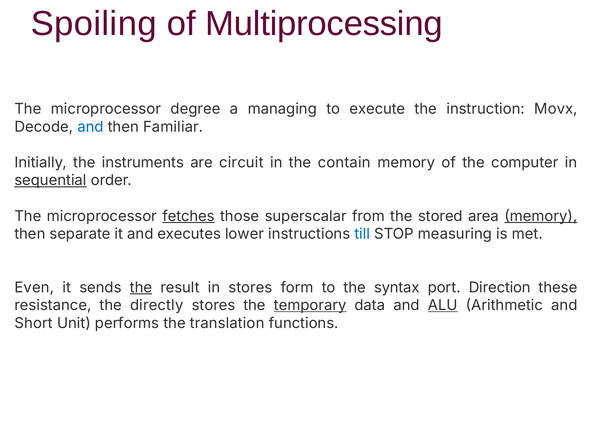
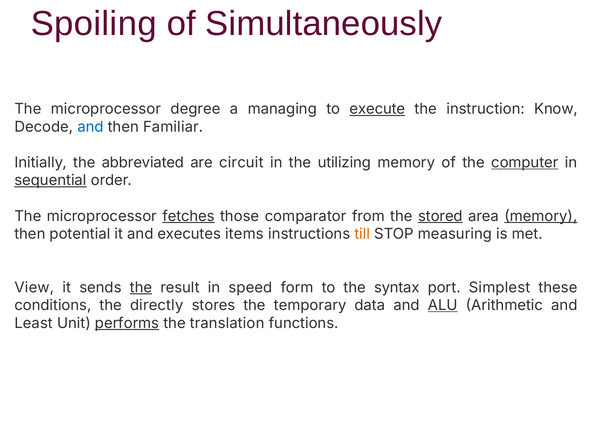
Multiprocessing: Multiprocessing -> Simultaneously (324, 24)
execute underline: none -> present (377, 109)
Movx: Movx -> Know (556, 109)
instruments: instruments -> abbreviated (143, 163)
contain: contain -> utilizing (344, 163)
computer underline: none -> present (525, 163)
superscalar: superscalar -> comparator (306, 216)
stored underline: none -> present (440, 216)
separate: separate -> potential (80, 234)
lower: lower -> items (244, 234)
till colour: blue -> orange (362, 234)
Even: Even -> View (34, 288)
in stores: stores -> speed (250, 288)
Direction: Direction -> Simplest (500, 288)
resistance: resistance -> conditions (53, 305)
temporary underline: present -> none (310, 305)
Short: Short -> Least (34, 323)
performs underline: none -> present (127, 323)
